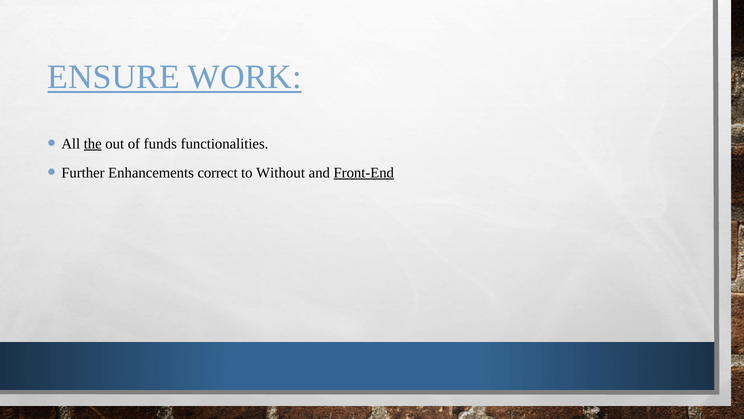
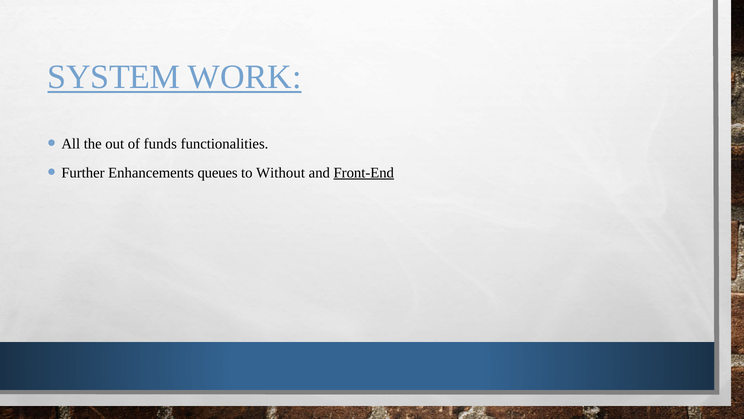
ENSURE: ENSURE -> SYSTEM (114, 77)
the underline: present -> none (93, 144)
correct: correct -> queues (218, 172)
